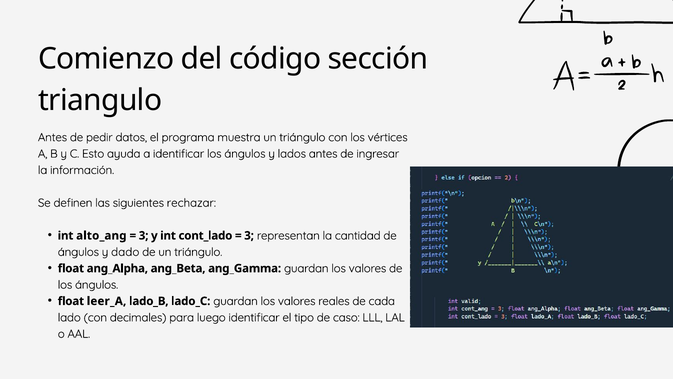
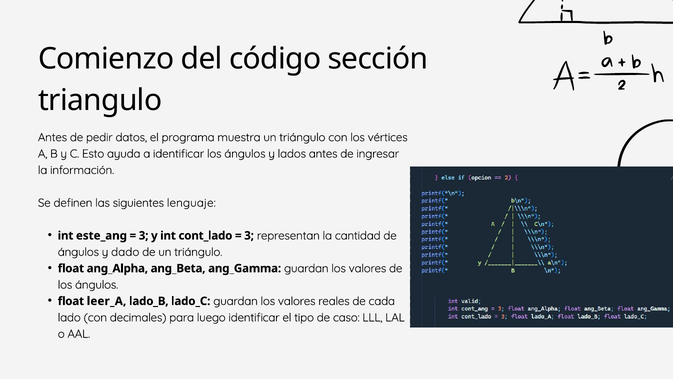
rechazar: rechazar -> lenguaje (191, 203)
alto_ang: alto_ang -> este_ang (101, 235)
